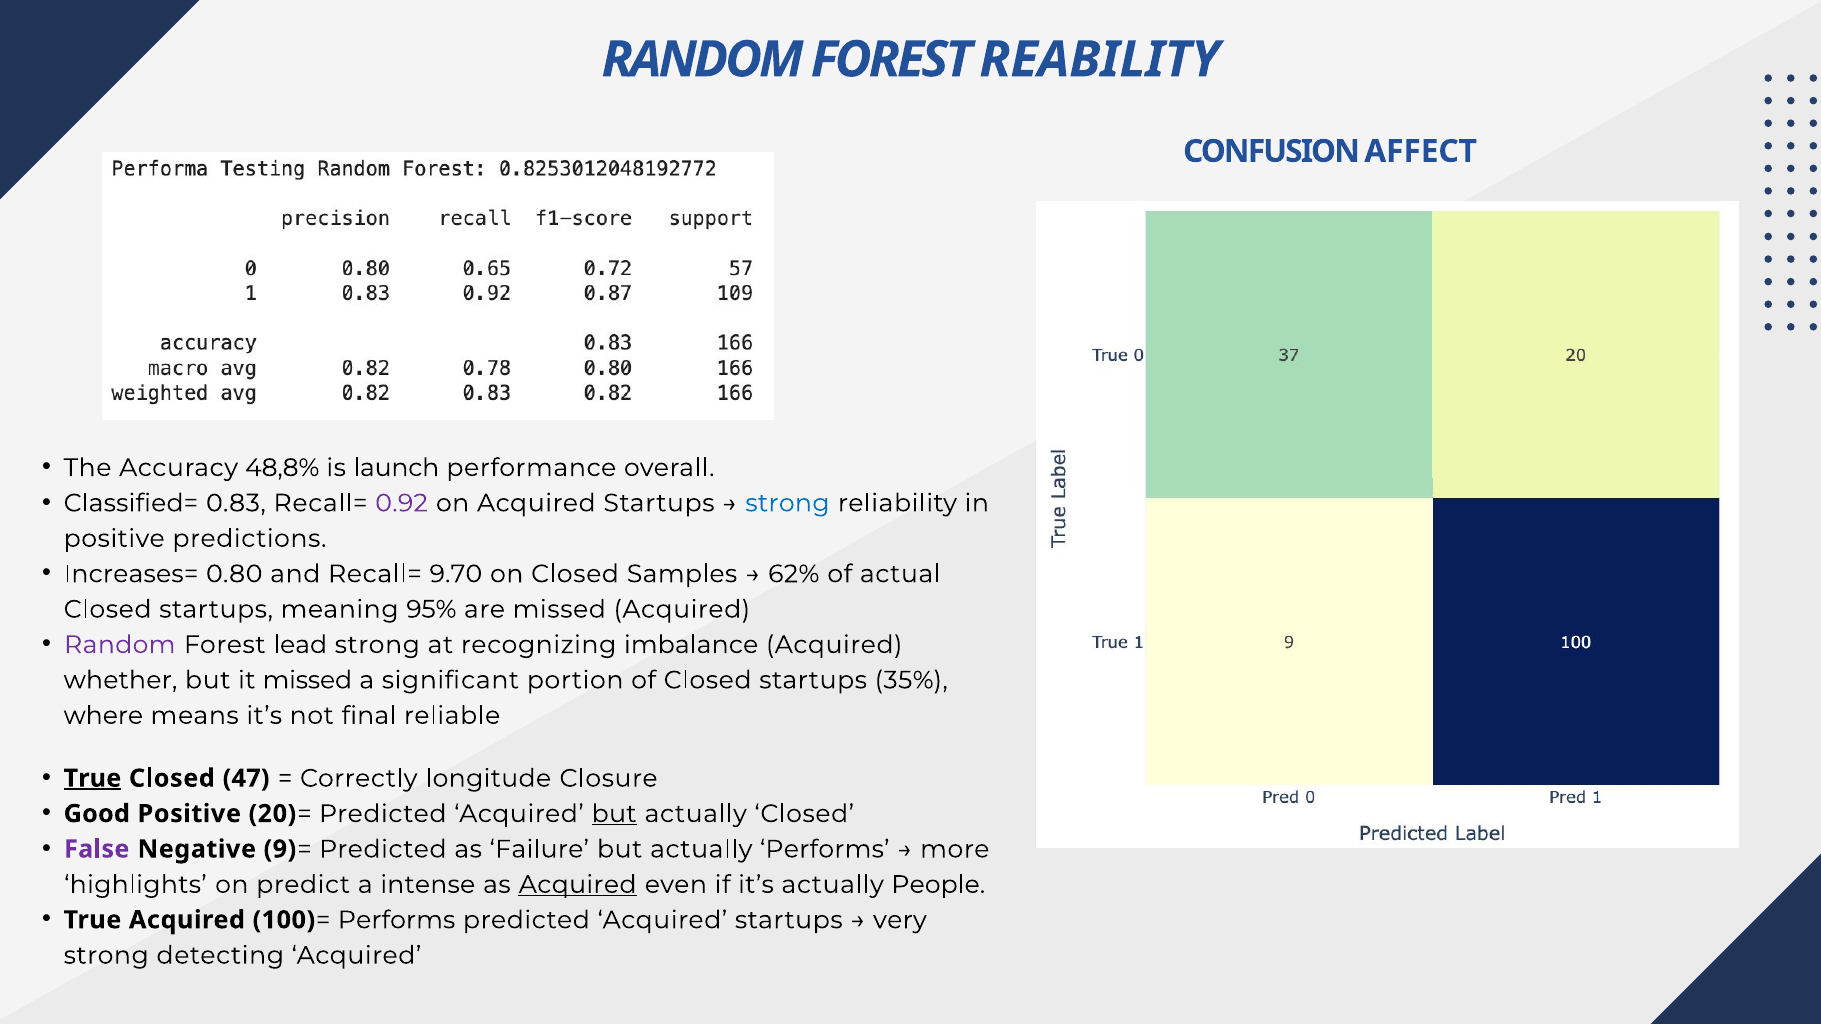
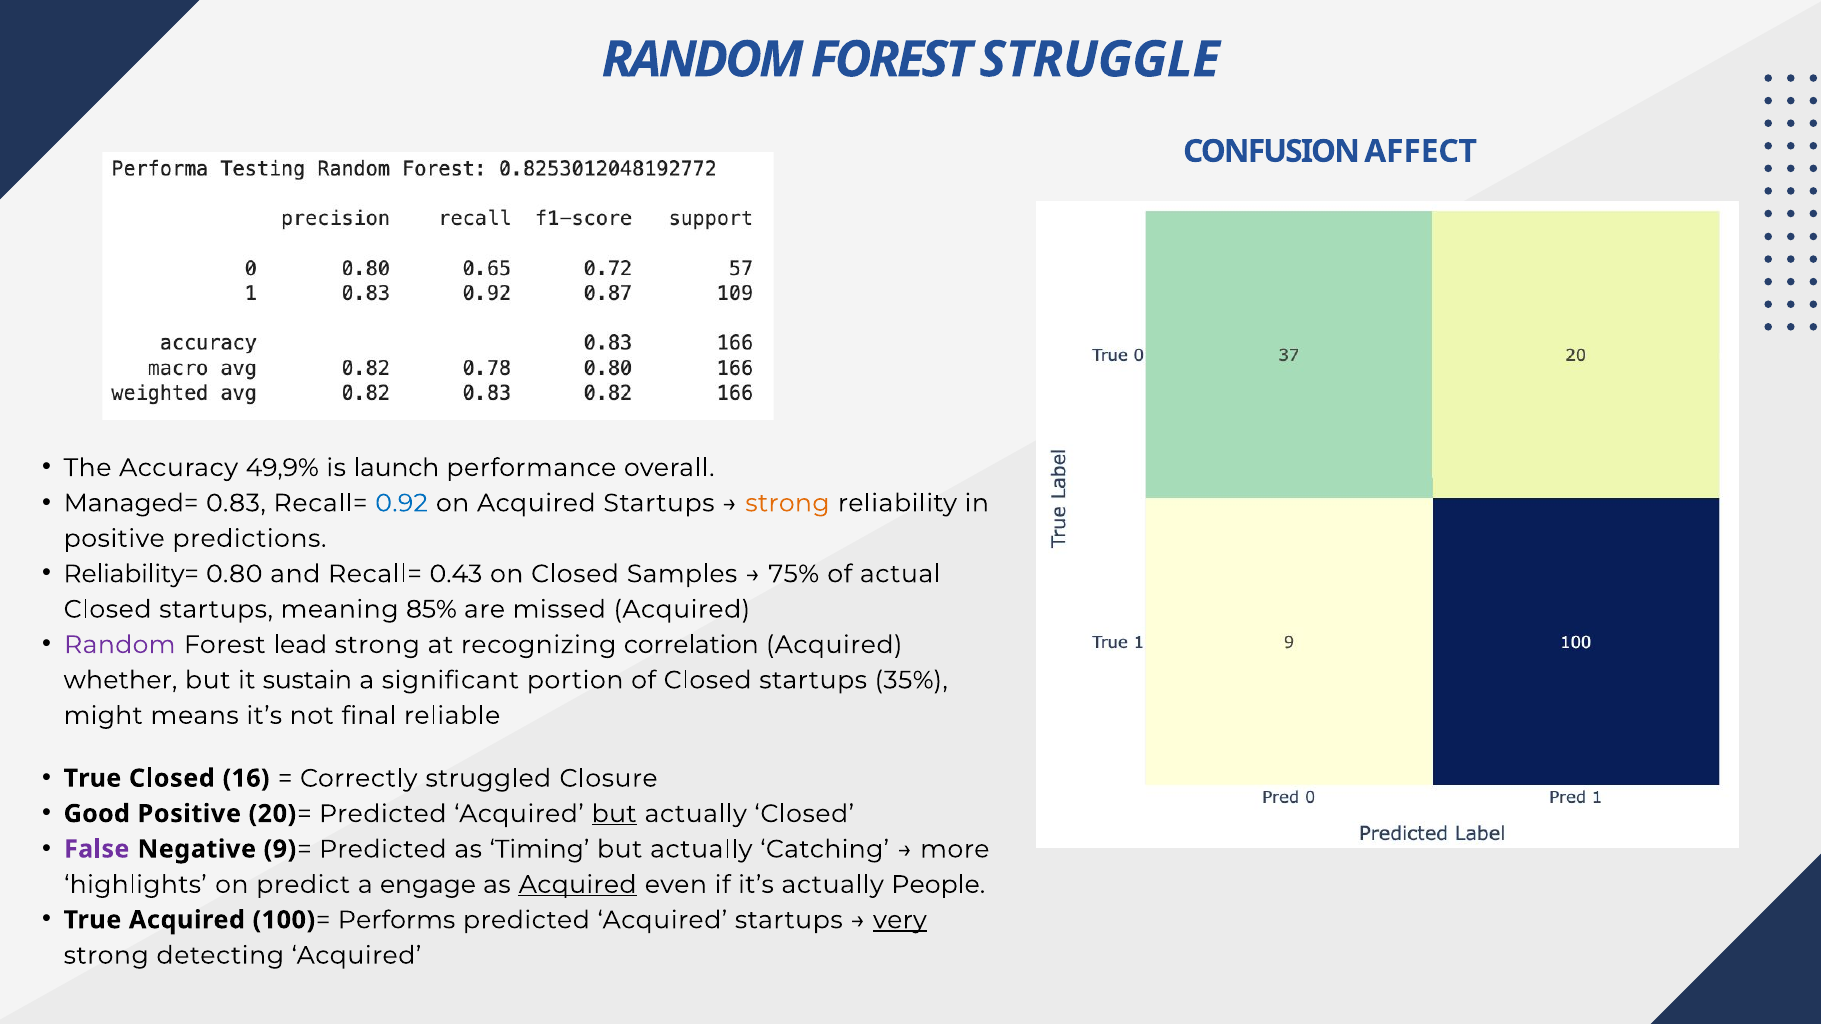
REABILITY: REABILITY -> STRUGGLE (1100, 60)
48,8%: 48,8% -> 49,9% (282, 468)
Classified=: Classified= -> Managed= (131, 503)
0.92 colour: purple -> blue (402, 503)
strong colour: blue -> orange (787, 503)
Increases=: Increases= -> Reliability= (131, 574)
9.70: 9.70 -> 0.43 (456, 574)
62%: 62% -> 75% (794, 574)
95%: 95% -> 85% (431, 609)
imbalance: imbalance -> correlation (691, 645)
it missed: missed -> sustain (307, 680)
where: where -> might (103, 716)
True underline: present -> none (92, 779)
47: 47 -> 16 (246, 779)
longitude: longitude -> struggled (488, 779)
Failure: Failure -> Timing (539, 849)
actually Performs: Performs -> Catching (825, 849)
intense: intense -> engage (428, 885)
very underline: none -> present (900, 920)
